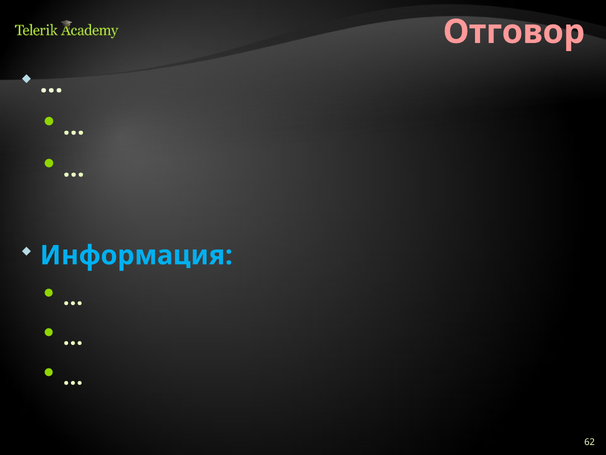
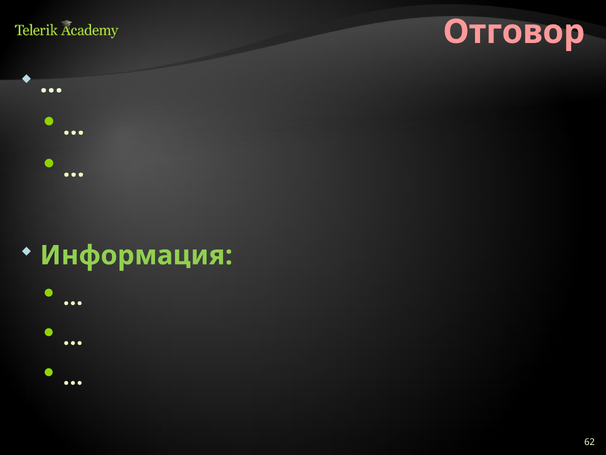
Информация colour: light blue -> light green (136, 255)
